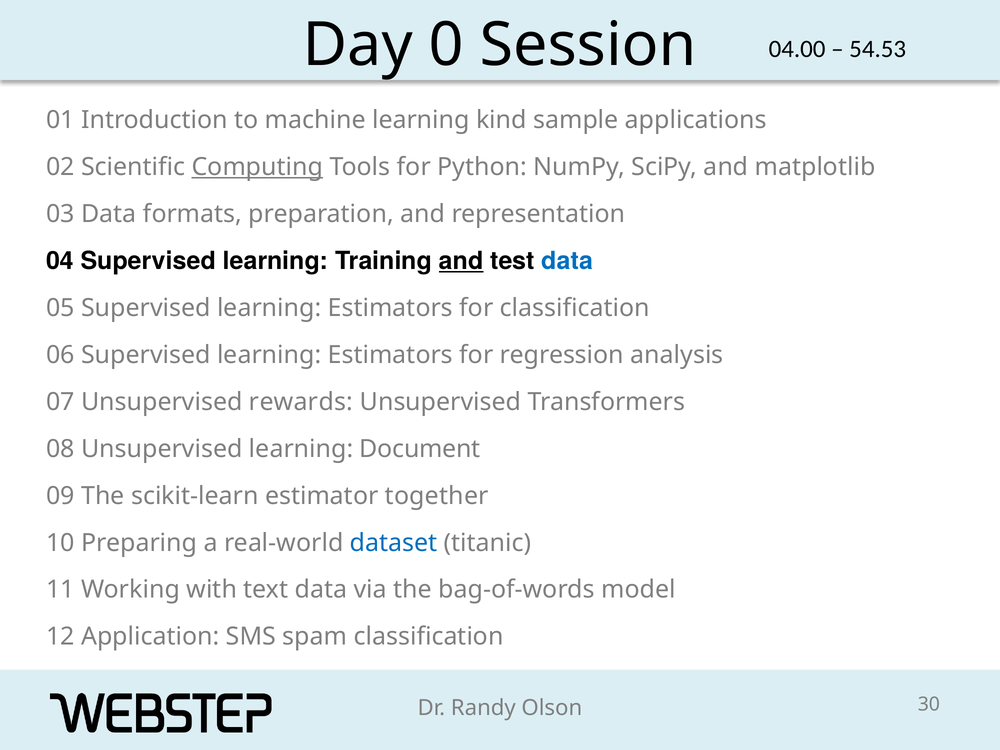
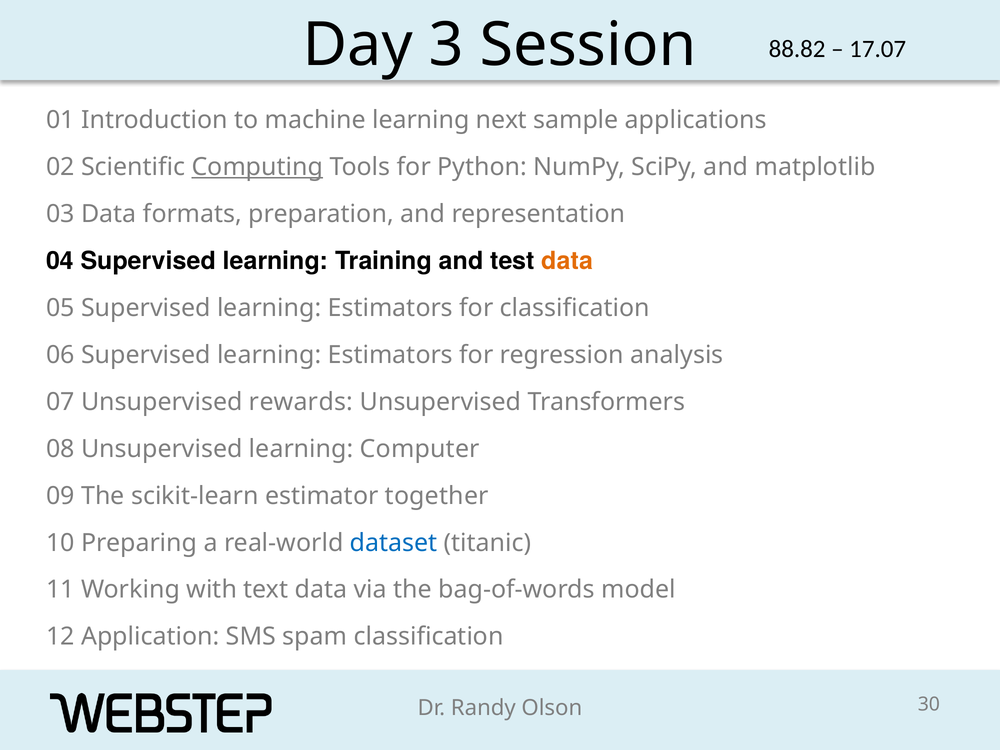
0: 0 -> 3 (446, 45)
04.00: 04.00 -> 88.82 (797, 49)
54.53: 54.53 -> 17.07 (878, 49)
kind: kind -> next (501, 120)
and underline: present -> none (461, 261)
data colour: blue -> orange (567, 261)
Document: Document -> Computer (420, 449)
